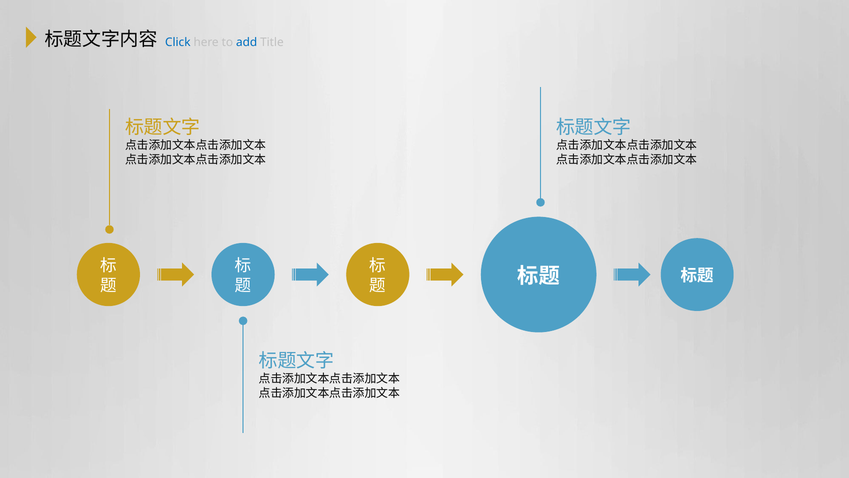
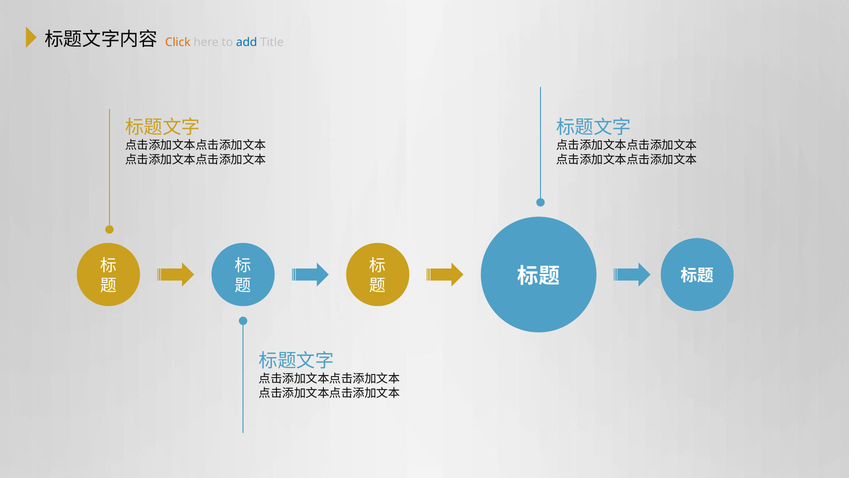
Click colour: blue -> orange (178, 42)
